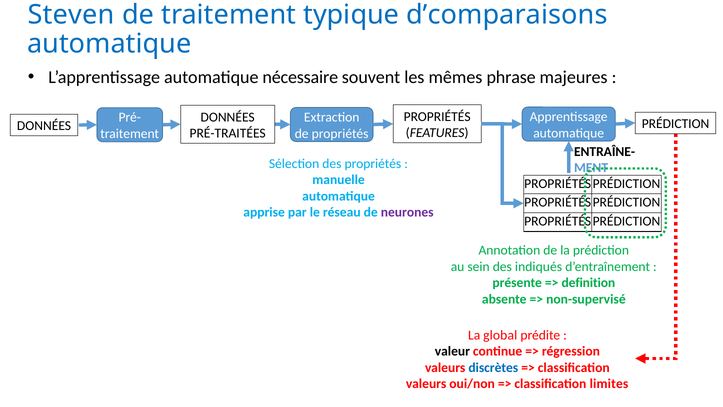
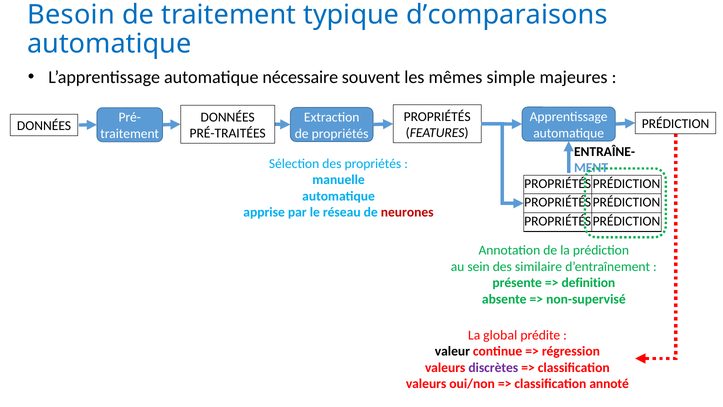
Steven: Steven -> Besoin (71, 15)
phrase: phrase -> simple (511, 77)
neurones colour: purple -> red (407, 212)
indiqués: indiqués -> similaire (539, 266)
discrètes colour: blue -> purple (493, 367)
limites: limites -> annoté (609, 384)
